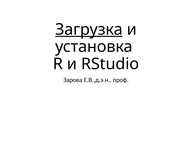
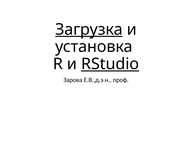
RStudio underline: none -> present (110, 64)
